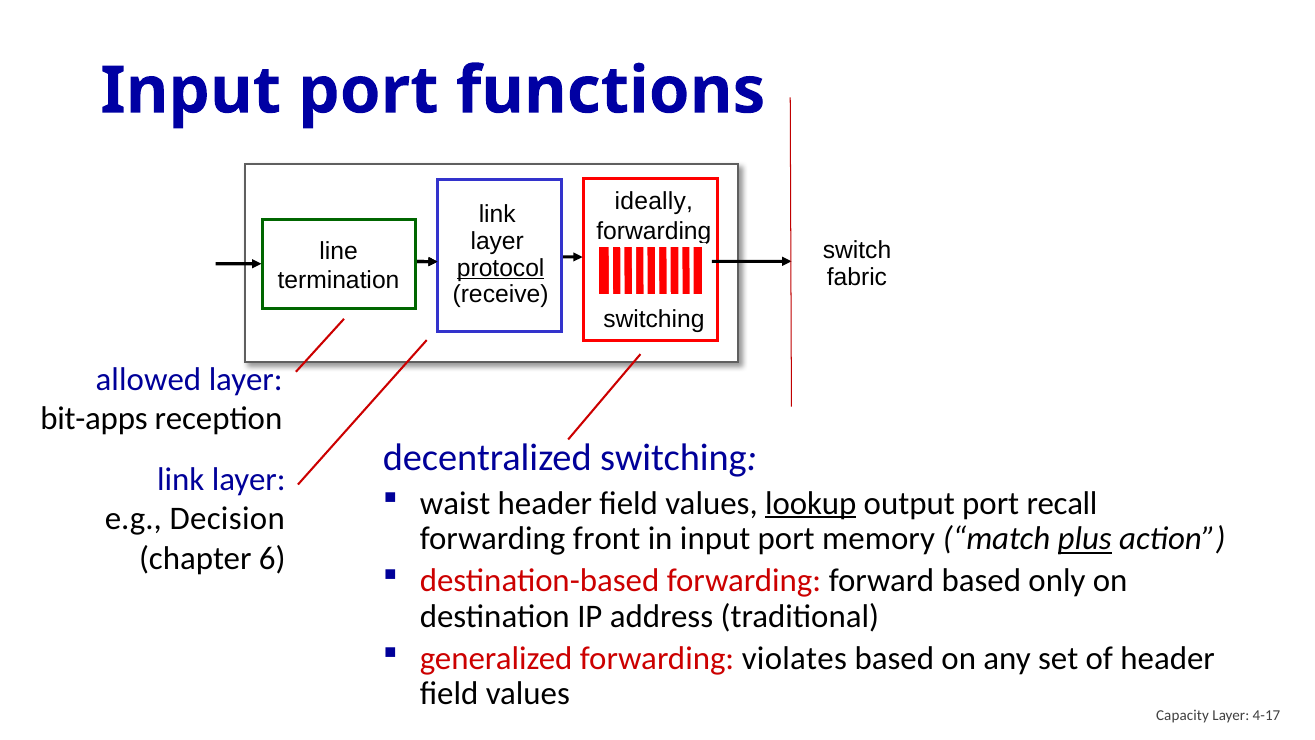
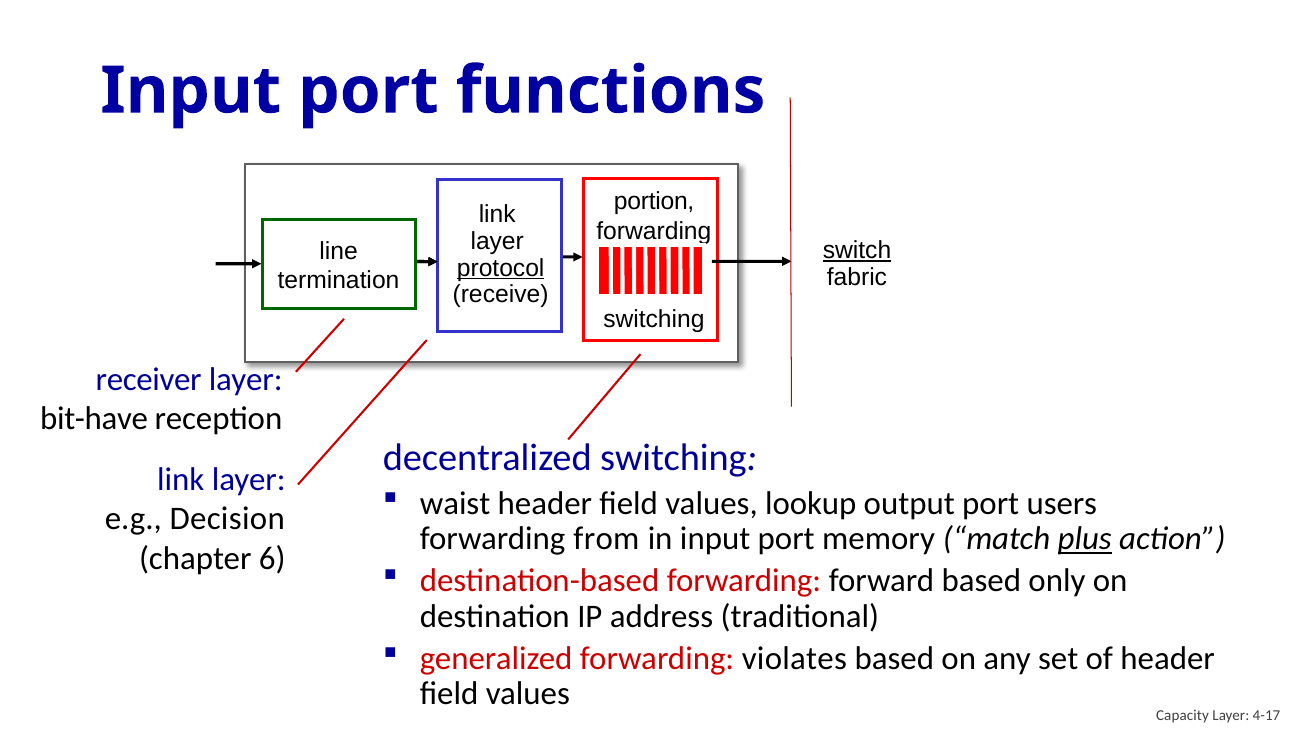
ideally: ideally -> portion (654, 201)
switch underline: none -> present (857, 250)
allowed: allowed -> receiver (149, 379)
bit-apps: bit-apps -> bit-have (94, 419)
lookup underline: present -> none (811, 503)
recall: recall -> users (1062, 503)
front: front -> from (606, 539)
